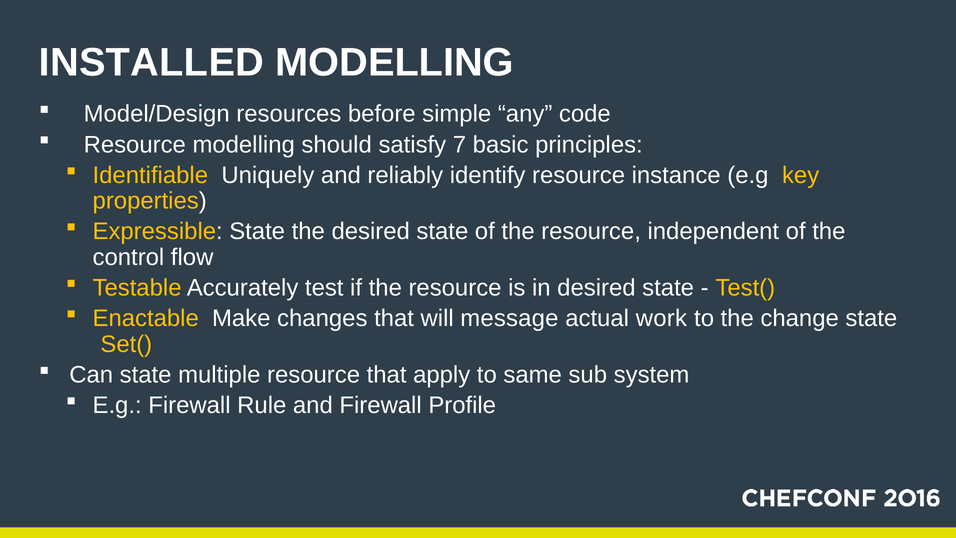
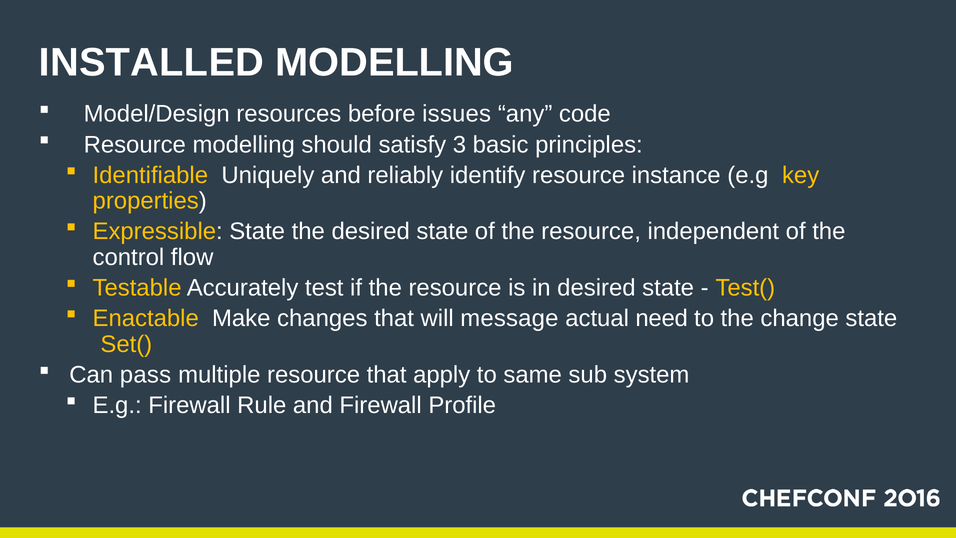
simple: simple -> issues (457, 114)
7: 7 -> 3 (459, 145)
work: work -> need (662, 318)
Can state: state -> pass (145, 375)
